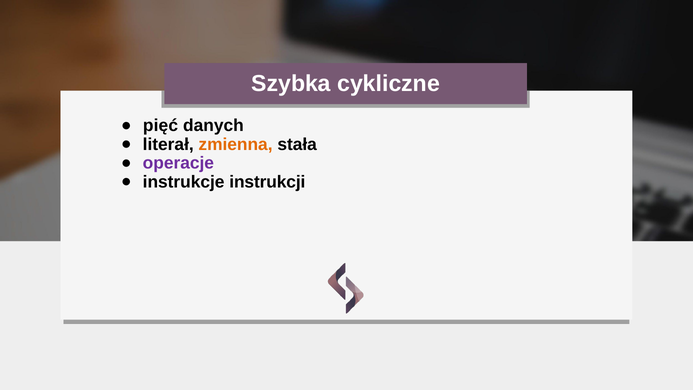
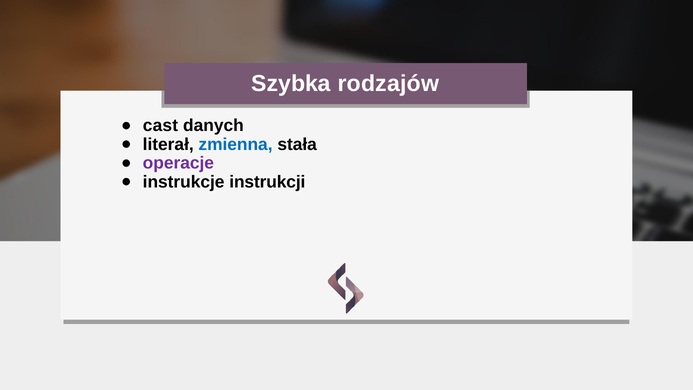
cykliczne: cykliczne -> rodzajów (388, 83)
pięć: pięć -> cast (160, 126)
zmienna colour: orange -> blue (236, 144)
